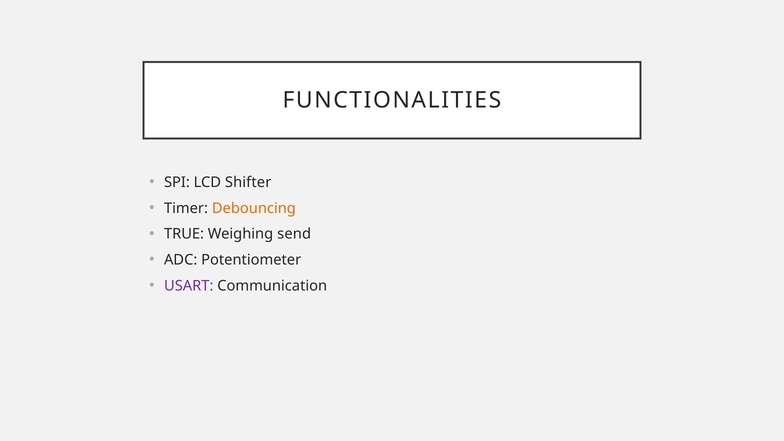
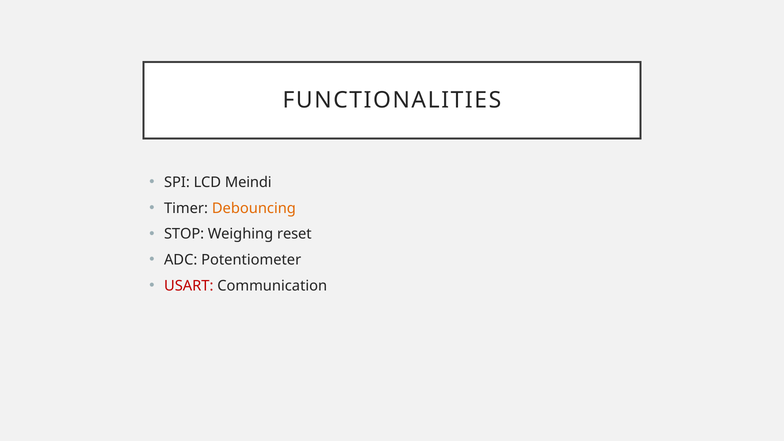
Shifter: Shifter -> Meindi (248, 182)
TRUE: TRUE -> STOP (184, 234)
send: send -> reset (294, 234)
USART colour: purple -> red (189, 286)
